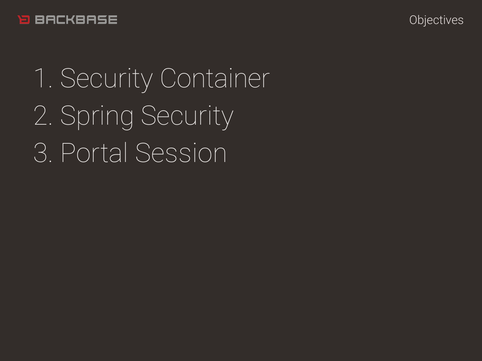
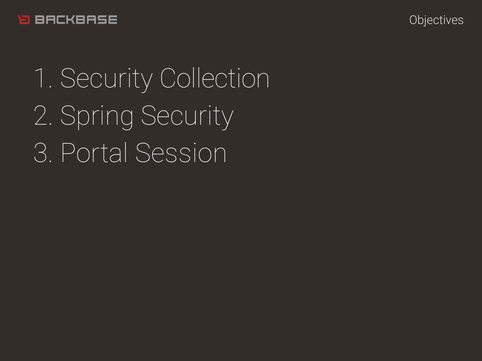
Container: Container -> Collection (215, 79)
